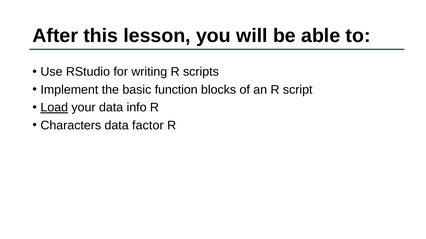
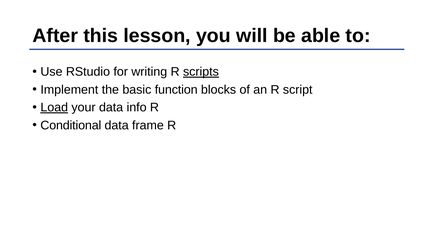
scripts underline: none -> present (201, 72)
Characters: Characters -> Conditional (71, 126)
factor: factor -> frame (148, 126)
